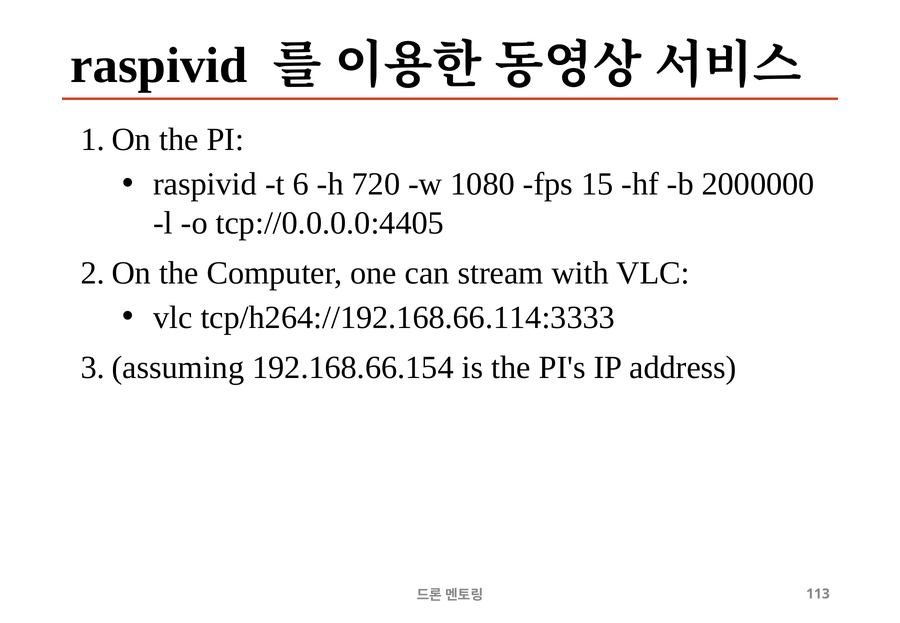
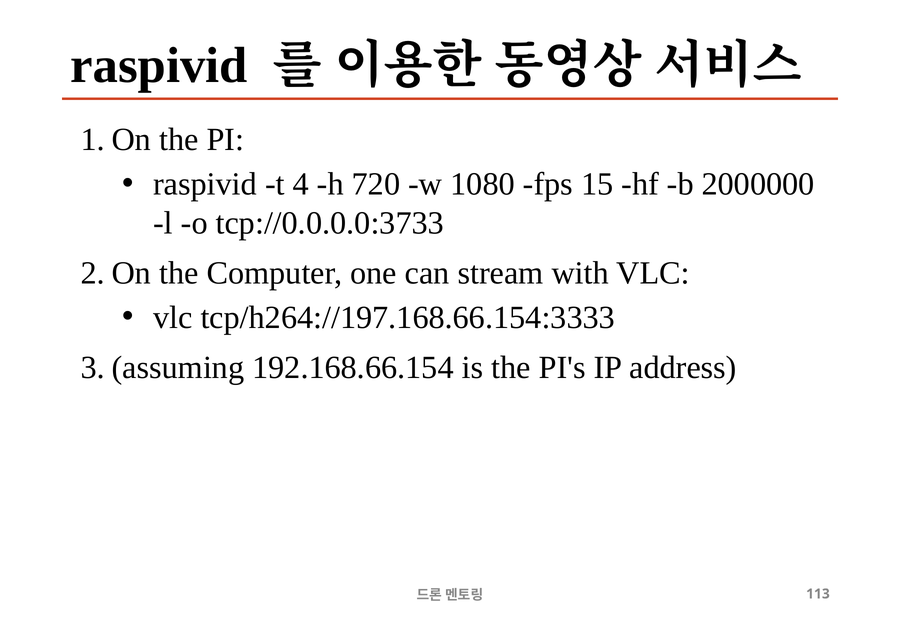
6: 6 -> 4 (301, 184)
tcp://0.0.0.0:4405: tcp://0.0.0.0:4405 -> tcp://0.0.0.0:3733 (330, 223)
tcp/h264://192.168.66.114:3333: tcp/h264://192.168.66.114:3333 -> tcp/h264://197.168.66.154:3333 (408, 318)
